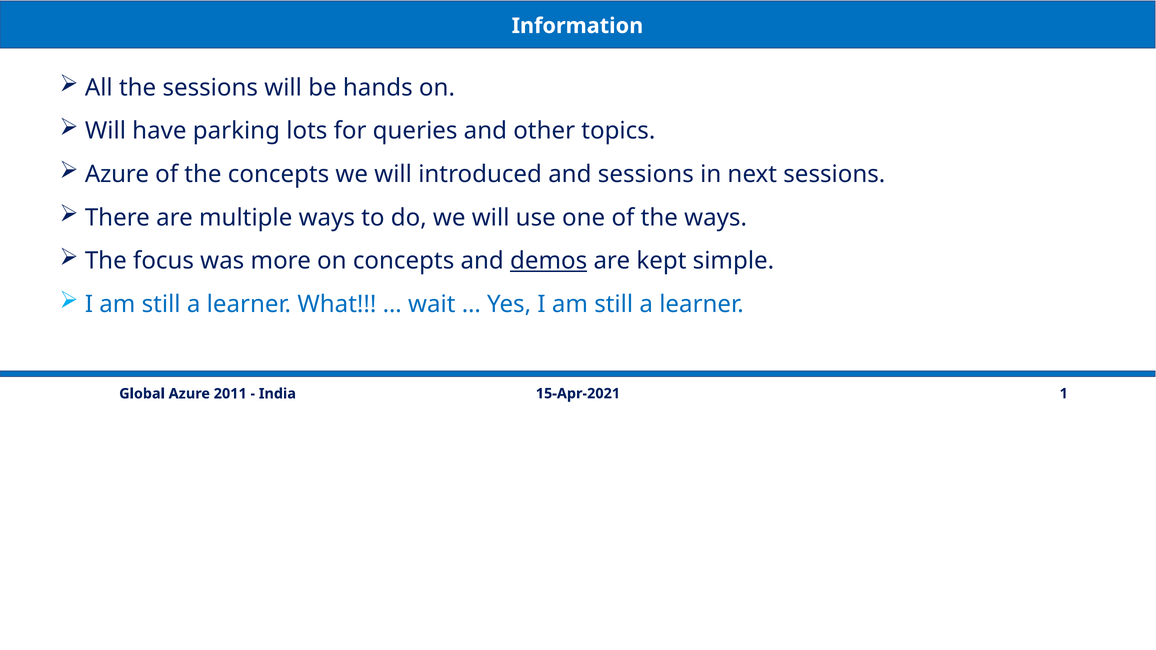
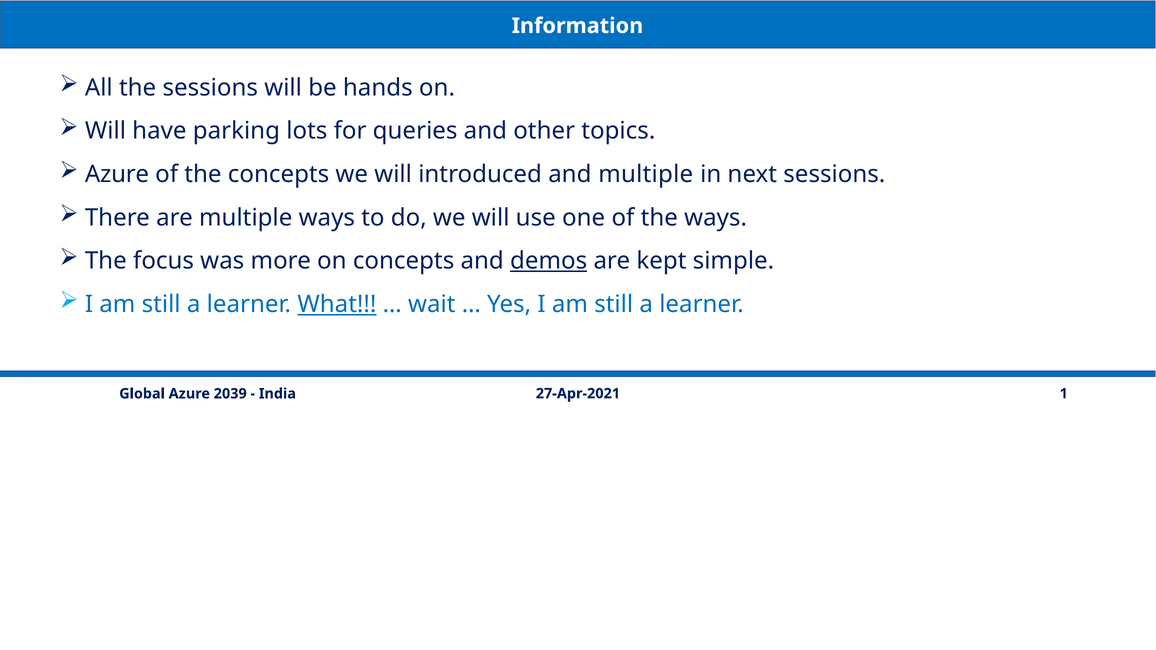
and sessions: sessions -> multiple (646, 174)
What underline: none -> present (337, 304)
15-Apr-2021: 15-Apr-2021 -> 27-Apr-2021 (578, 394)
2011: 2011 -> 2039 (230, 394)
